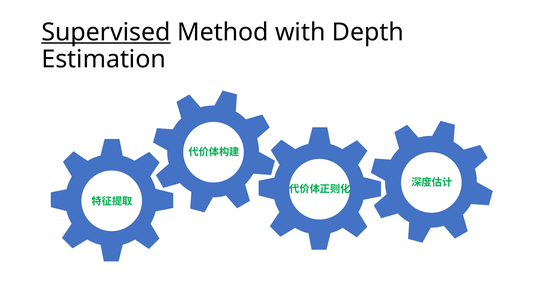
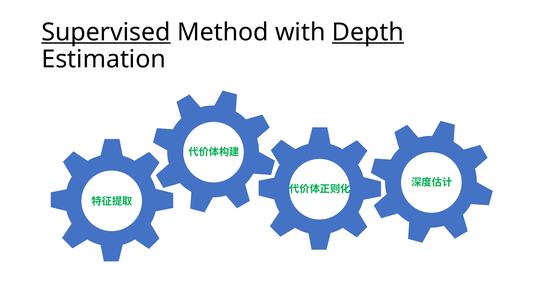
Depth underline: none -> present (368, 32)
